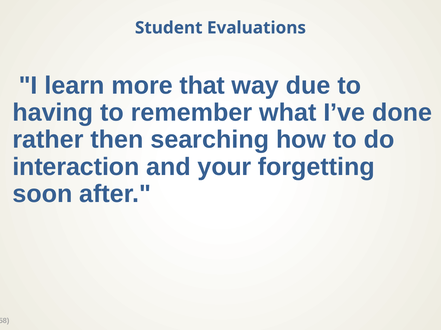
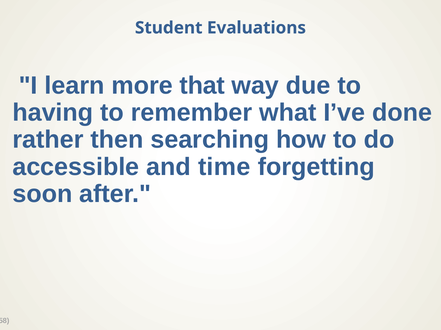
interaction: interaction -> accessible (76, 167)
your: your -> time (224, 167)
